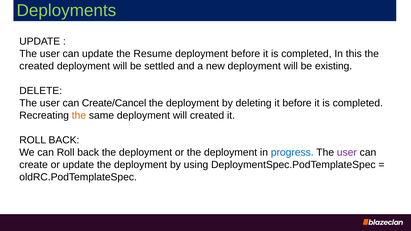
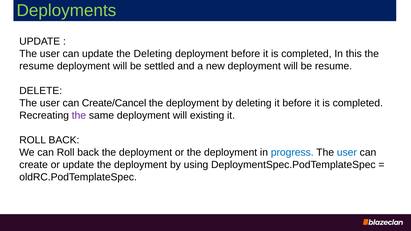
the Resume: Resume -> Deleting (153, 54)
created: created -> resume (37, 66)
be existing: existing -> resume (334, 66)
the colour: orange -> purple (79, 115)
will created: created -> existing (207, 115)
user colour: purple -> blue (347, 152)
